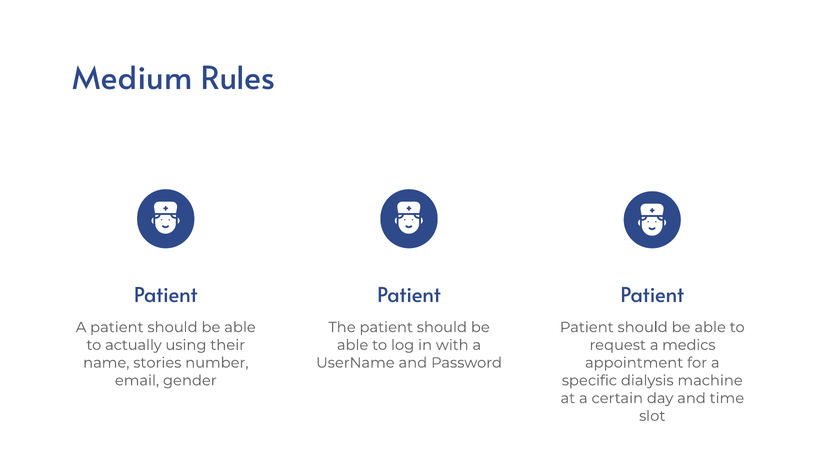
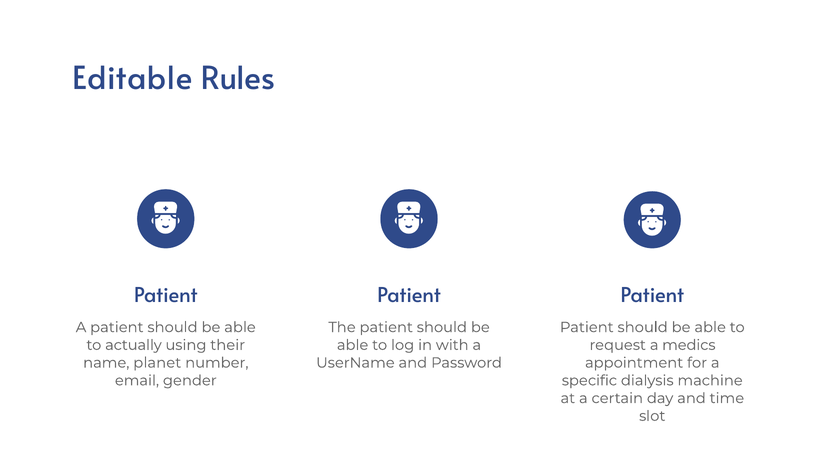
Medium: Medium -> Editable (132, 79)
stories: stories -> planet (157, 363)
